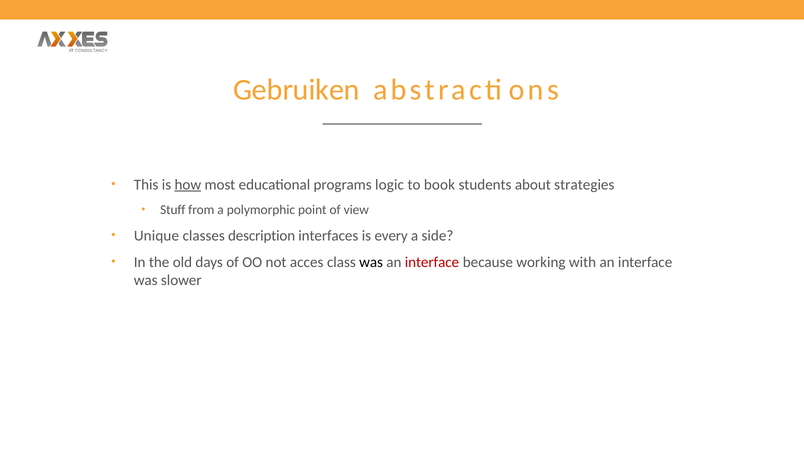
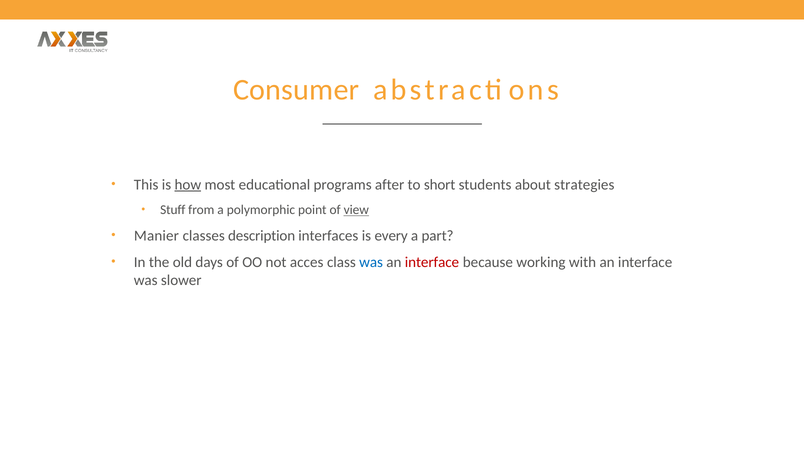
Gebruiken: Gebruiken -> Consumer (296, 90)
logic: logic -> after (390, 185)
book: book -> short (440, 185)
view underline: none -> present (356, 210)
Unique: Unique -> Manier (156, 236)
side: side -> part (438, 236)
was colour: black -> blue (371, 262)
